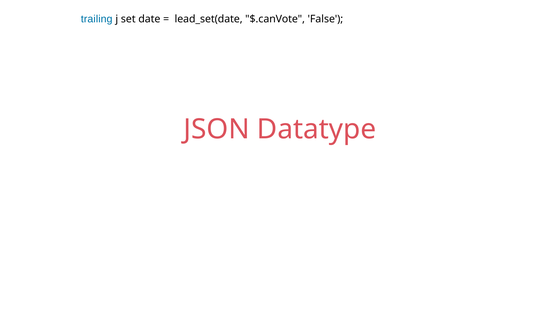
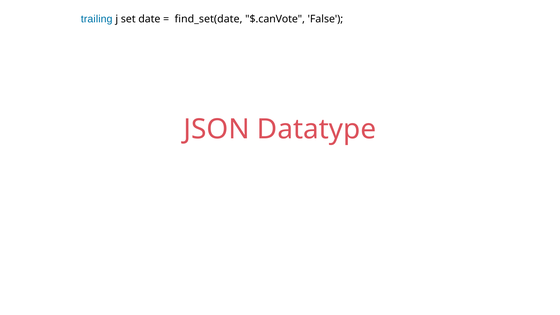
lead_set(date: lead_set(date -> find_set(date (209, 19)
